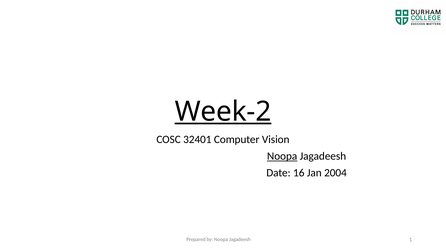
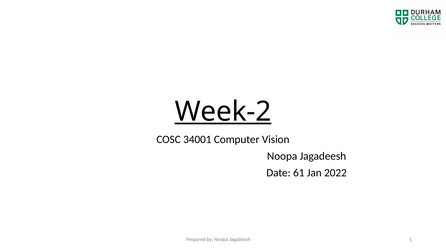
32401: 32401 -> 34001 (197, 139)
Noopa underline: present -> none (282, 156)
16: 16 -> 61 (299, 173)
2004: 2004 -> 2022 (335, 173)
